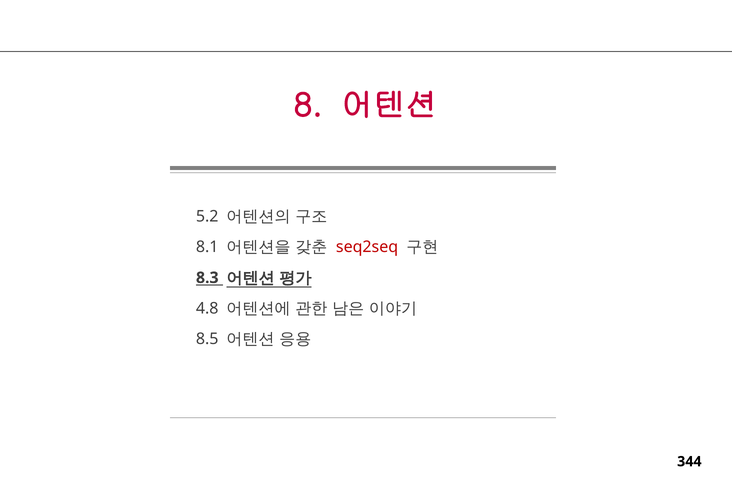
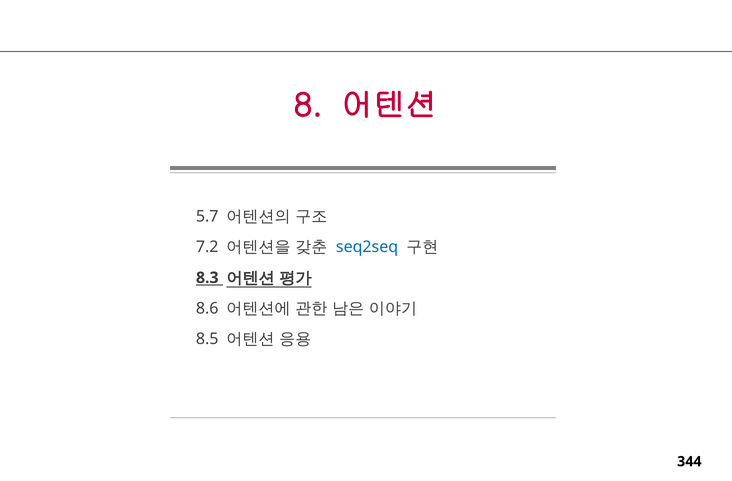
5.2: 5.2 -> 5.7 (207, 216)
8.1: 8.1 -> 7.2 (207, 247)
seq2seq colour: red -> blue (367, 247)
4.8: 4.8 -> 8.6 (207, 308)
